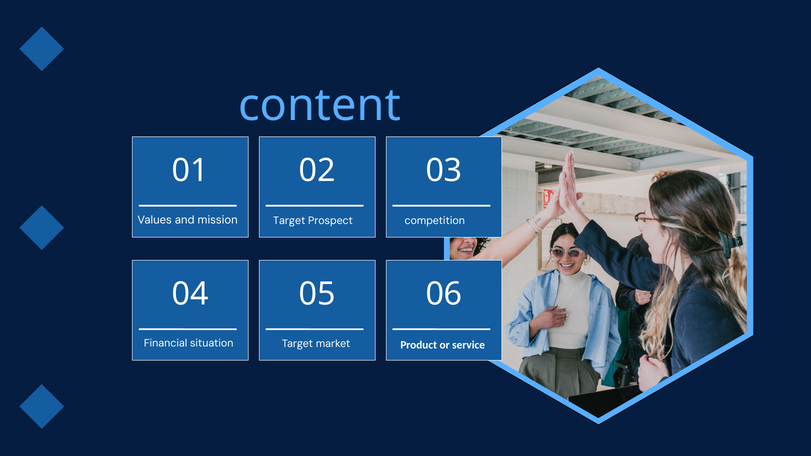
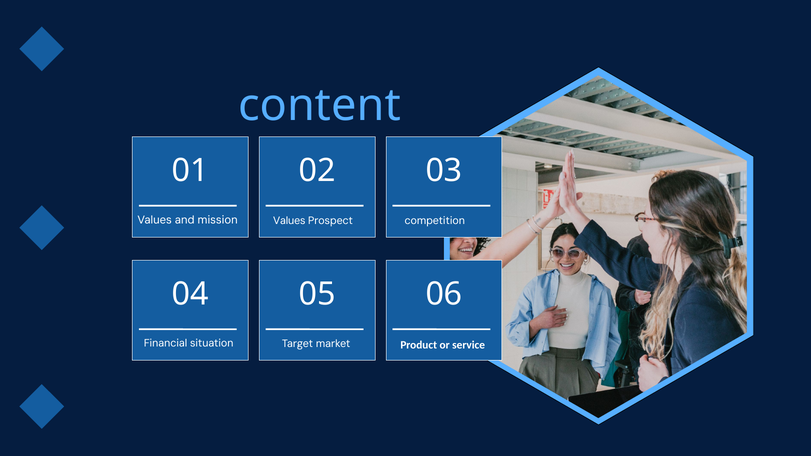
Target: Target -> Values (289, 221)
